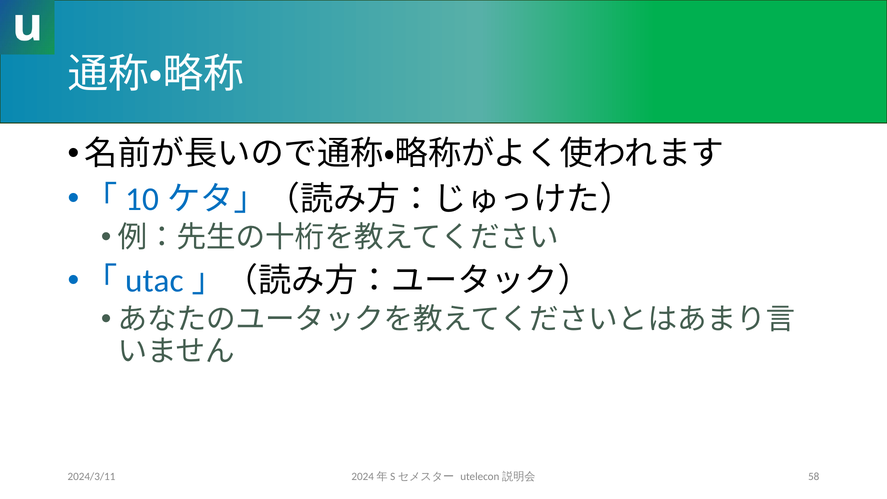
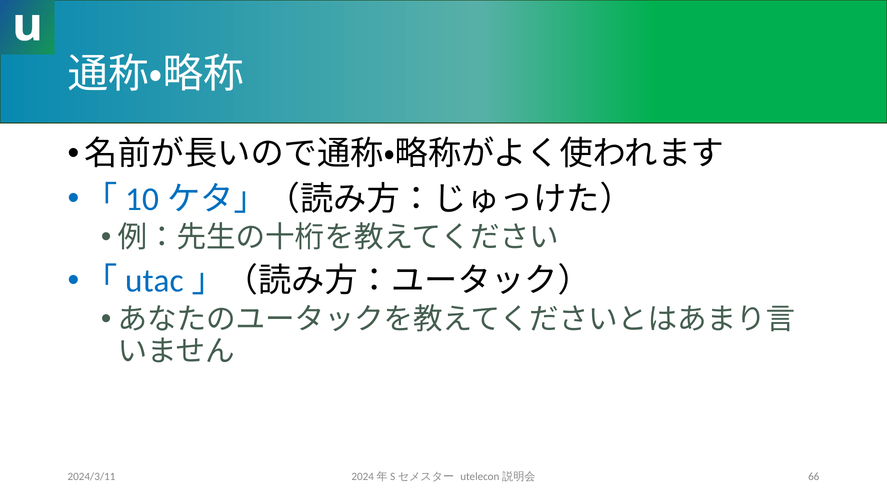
58: 58 -> 66 (814, 476)
